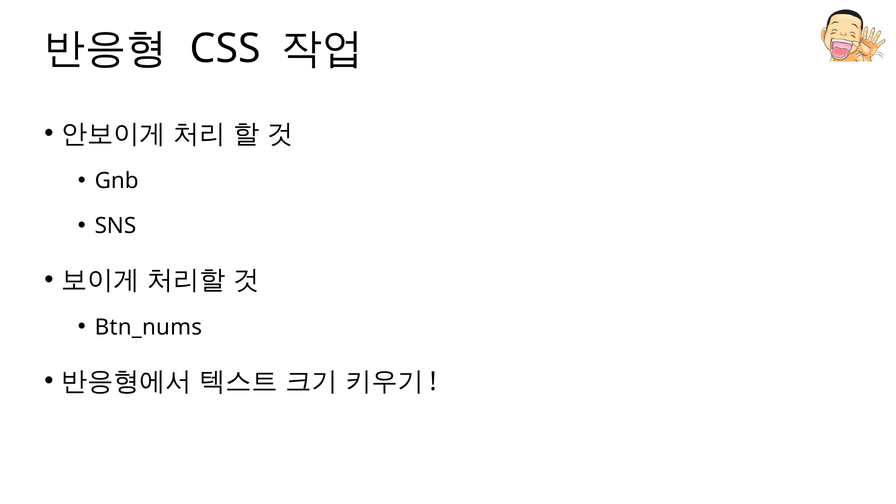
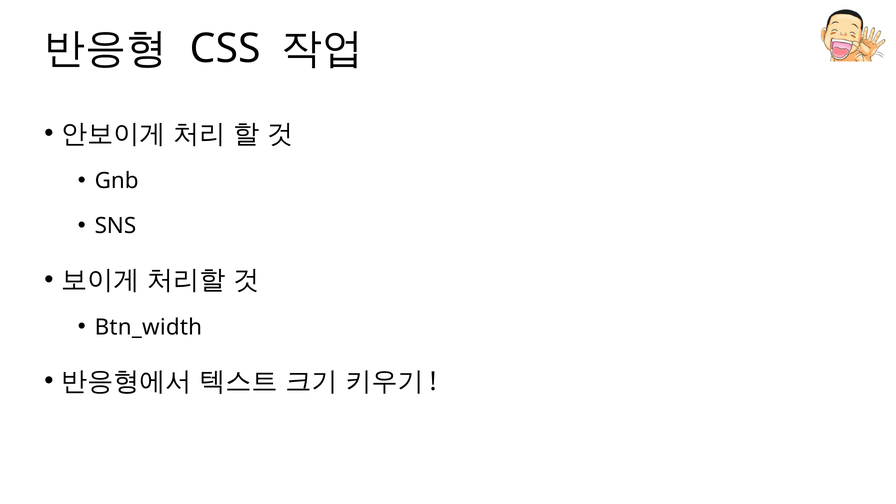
Btn_nums: Btn_nums -> Btn_width (148, 327)
